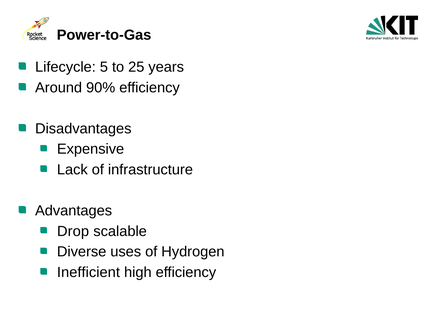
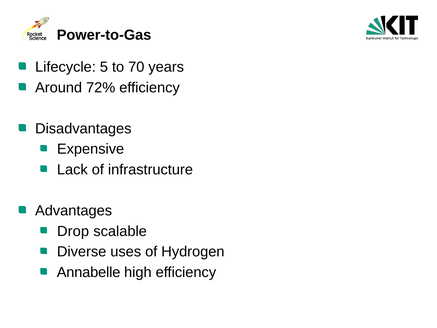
25: 25 -> 70 (136, 67)
90%: 90% -> 72% (101, 88)
Inefficient: Inefficient -> Annabelle (89, 272)
